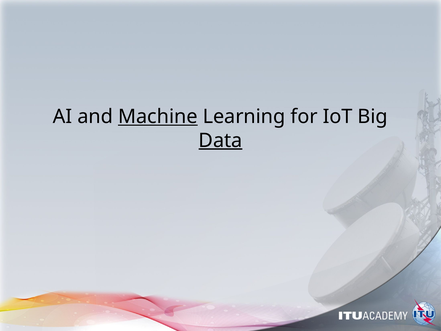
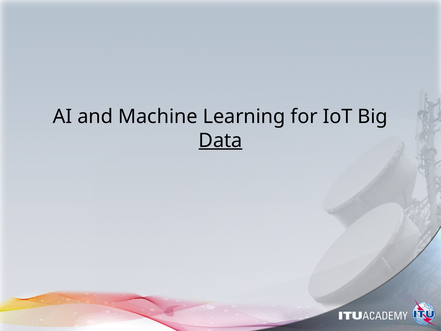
Machine underline: present -> none (158, 117)
